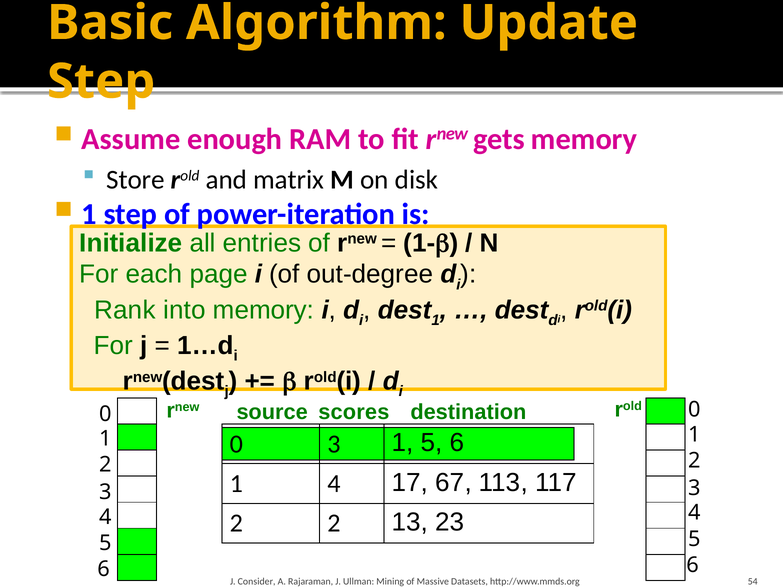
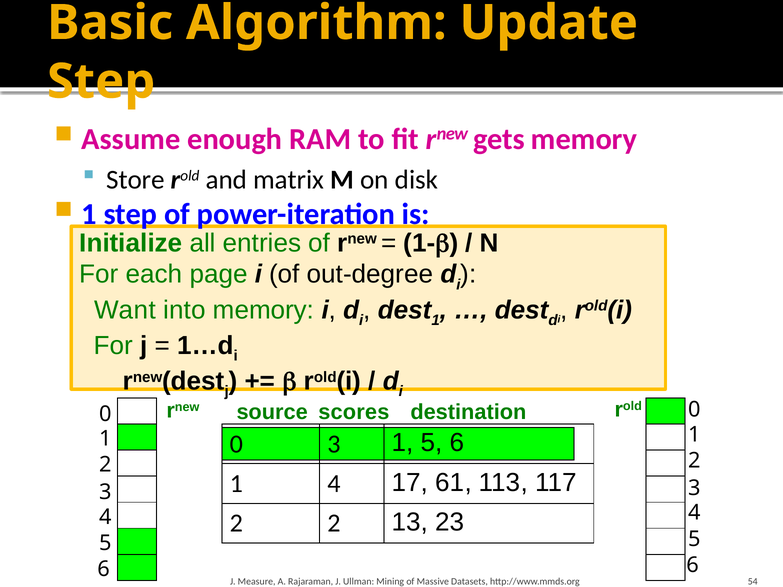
Rank: Rank -> Want (125, 310)
67: 67 -> 61 (454, 483)
Consider: Consider -> Measure (257, 582)
